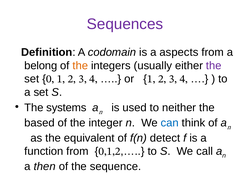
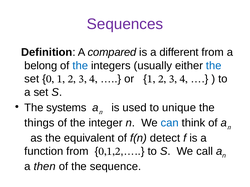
codomain: codomain -> compared (112, 52)
aspects: aspects -> different (179, 52)
the colour: orange -> blue (80, 66)
the colour: purple -> blue (214, 66)
neither: neither -> unique (179, 108)
based: based -> things (39, 123)
